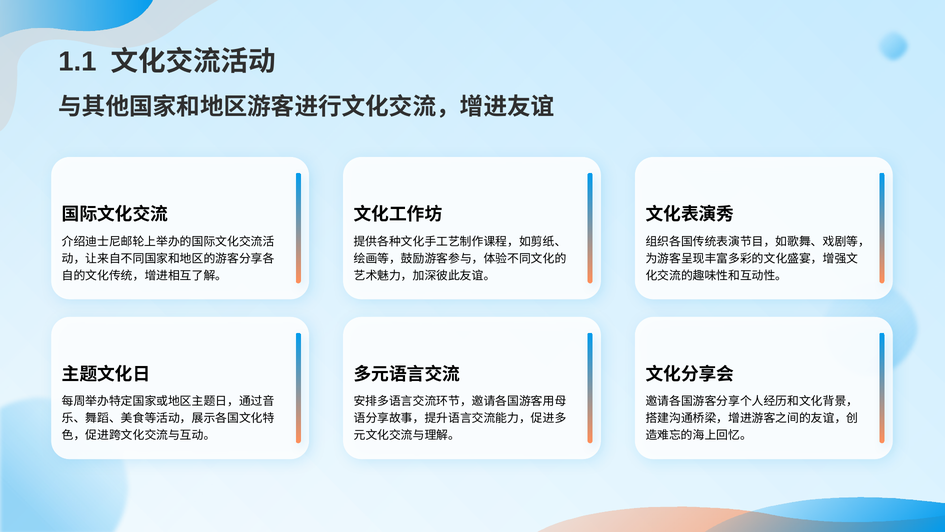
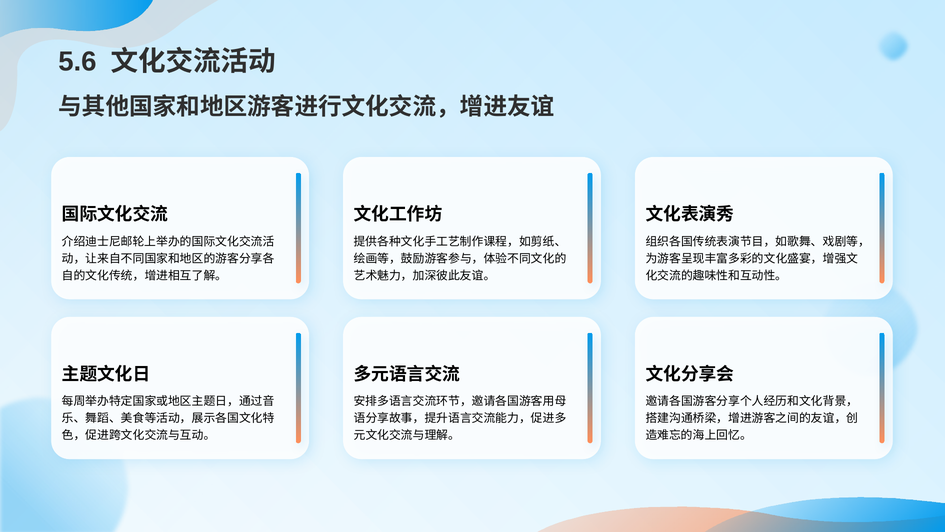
1.1: 1.1 -> 5.6 (77, 62)
